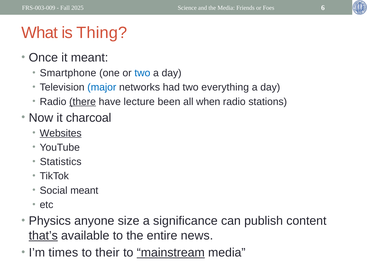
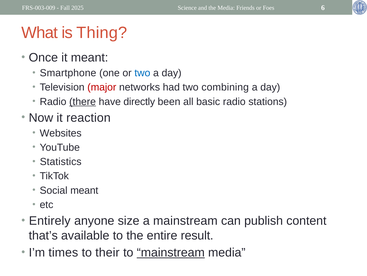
major colour: blue -> red (102, 87)
everything: everything -> combining (225, 87)
lecture: lecture -> directly (139, 101)
when: when -> basic (208, 101)
charcoal: charcoal -> reaction (88, 117)
Websites underline: present -> none (61, 133)
Physics: Physics -> Entirely (50, 220)
a significance: significance -> mainstream (185, 220)
that’s underline: present -> none (43, 235)
news: news -> result (197, 235)
